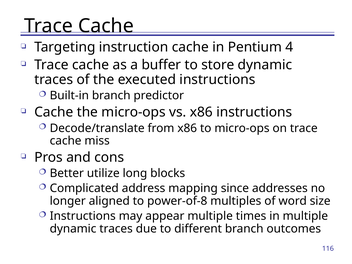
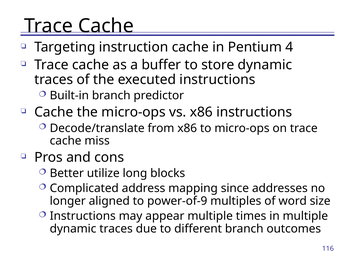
power-of-8: power-of-8 -> power-of-9 (177, 201)
